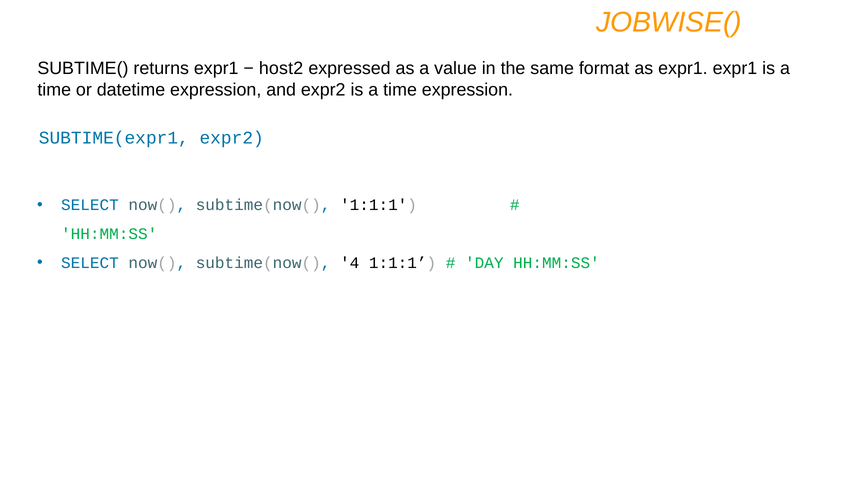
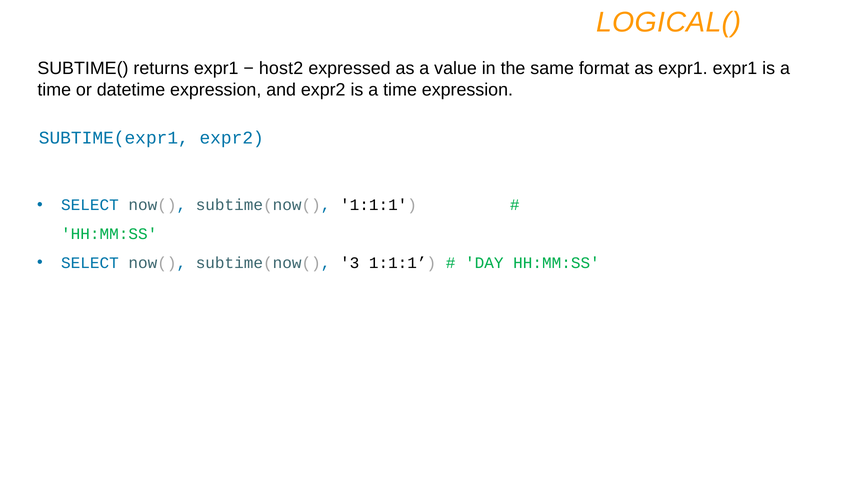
JOBWISE(: JOBWISE( -> LOGICAL( (669, 22)
4: 4 -> 3 (350, 263)
